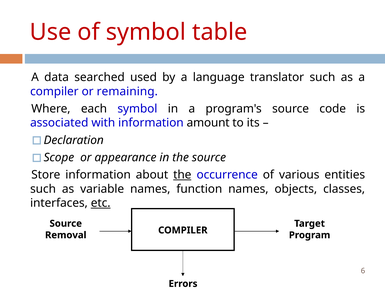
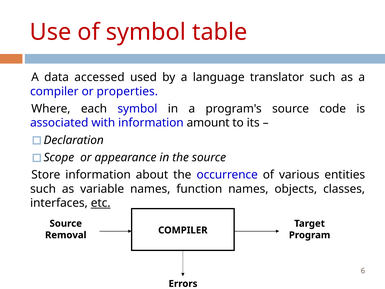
searched: searched -> accessed (99, 77)
remaining: remaining -> properties (127, 91)
the underline: present -> none (182, 175)
